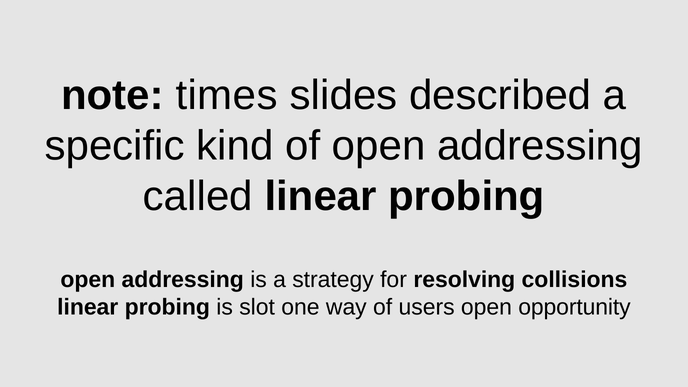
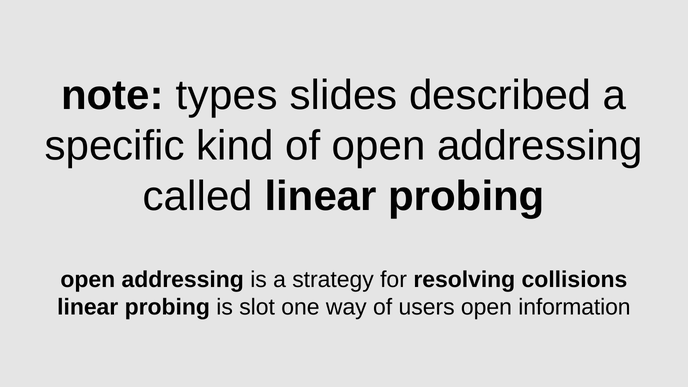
times: times -> types (227, 96)
opportunity: opportunity -> information (574, 307)
